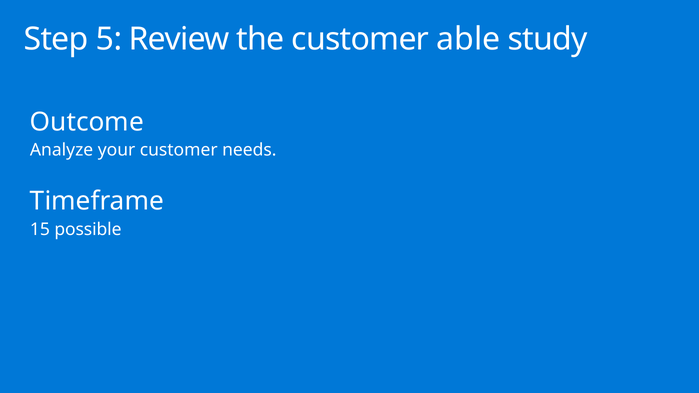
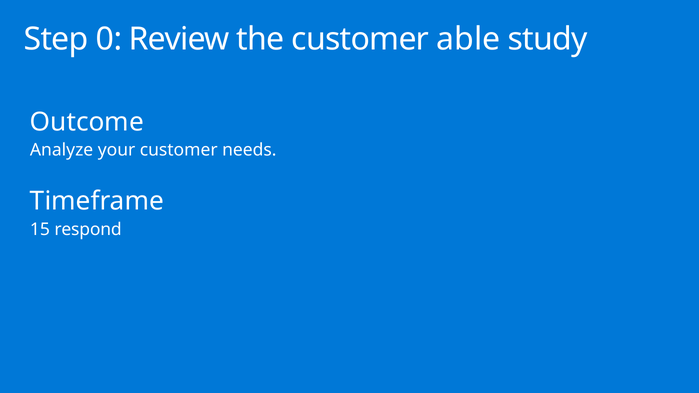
5: 5 -> 0 (109, 39)
possible: possible -> respond (88, 229)
